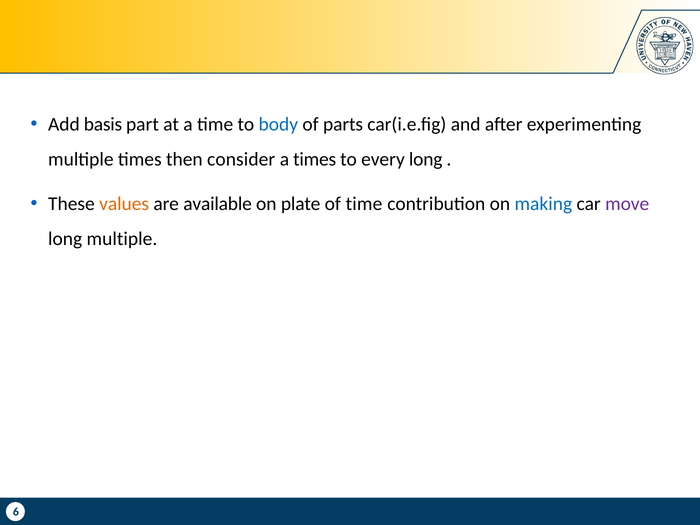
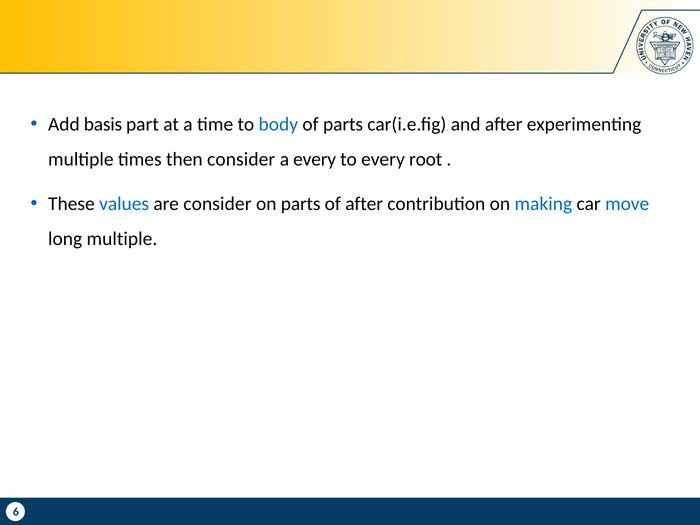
a times: times -> every (315, 159)
every long: long -> root (426, 159)
values colour: orange -> blue (124, 204)
are available: available -> consider (217, 204)
on plate: plate -> parts (301, 204)
of time: time -> after (364, 204)
move colour: purple -> blue (627, 204)
